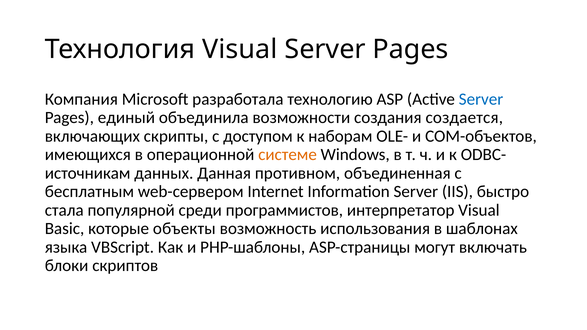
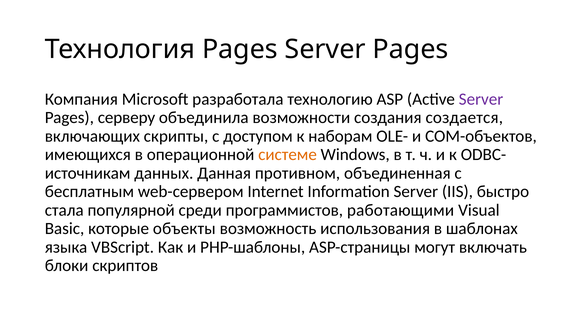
Технология Visual: Visual -> Pages (240, 49)
Server colour: blue -> purple (481, 99)
единый: единый -> серверу (126, 118)
интерпретатор: интерпретатор -> работающими (401, 210)
